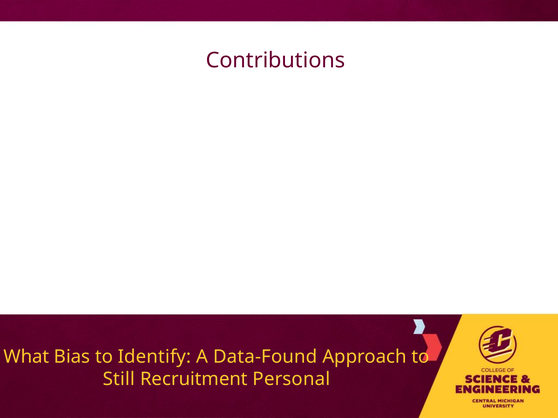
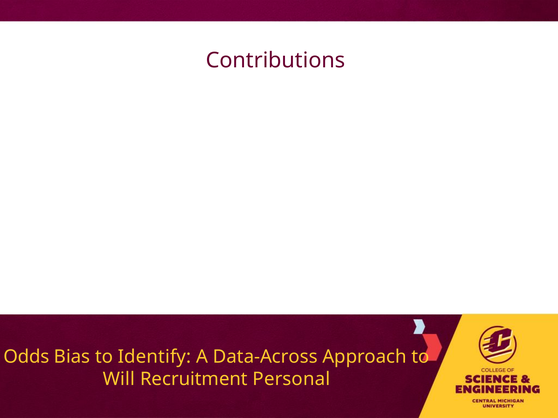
What: What -> Odds (26, 357)
Data-Found: Data-Found -> Data-Across (265, 357)
Still: Still -> Will (119, 380)
